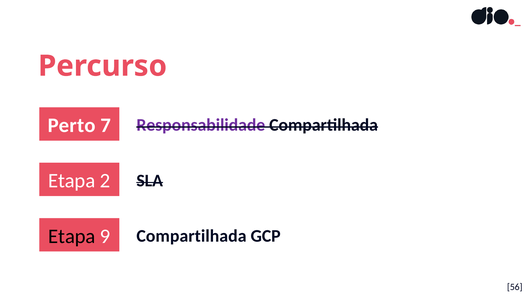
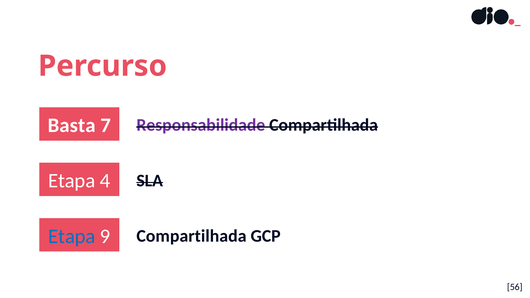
Perto: Perto -> Basta (72, 125)
2: 2 -> 4 (105, 181)
Etapa colour: black -> blue (72, 236)
